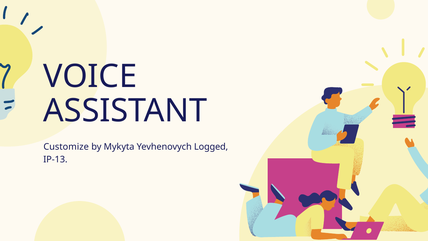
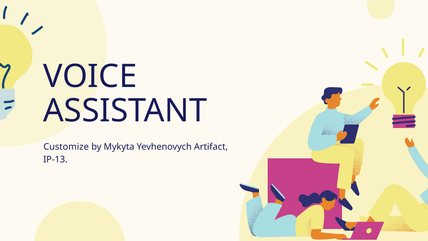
Logged: Logged -> Artifact (211, 147)
